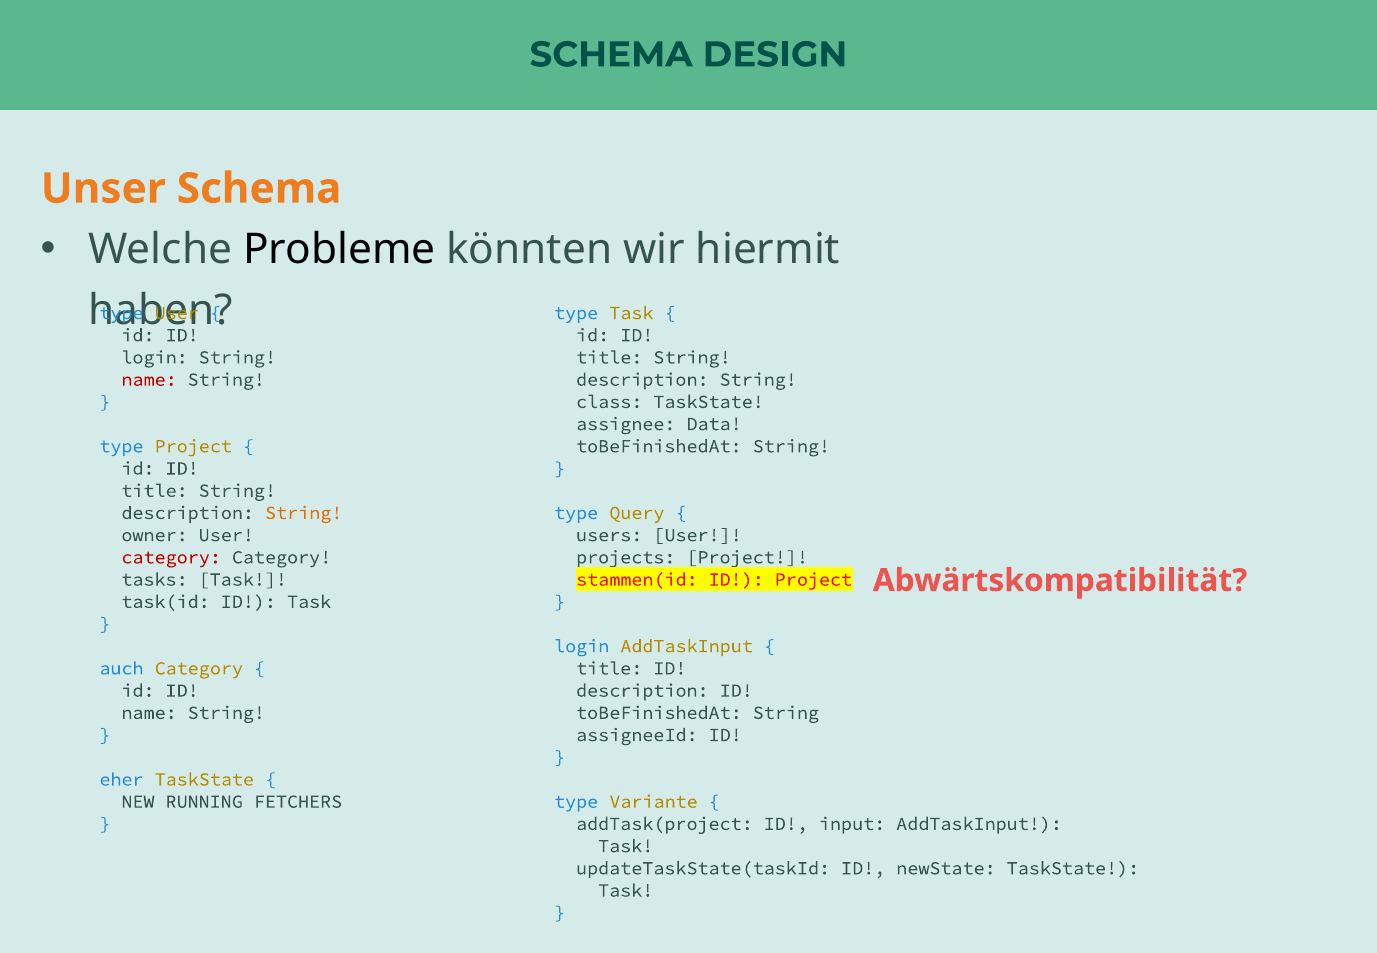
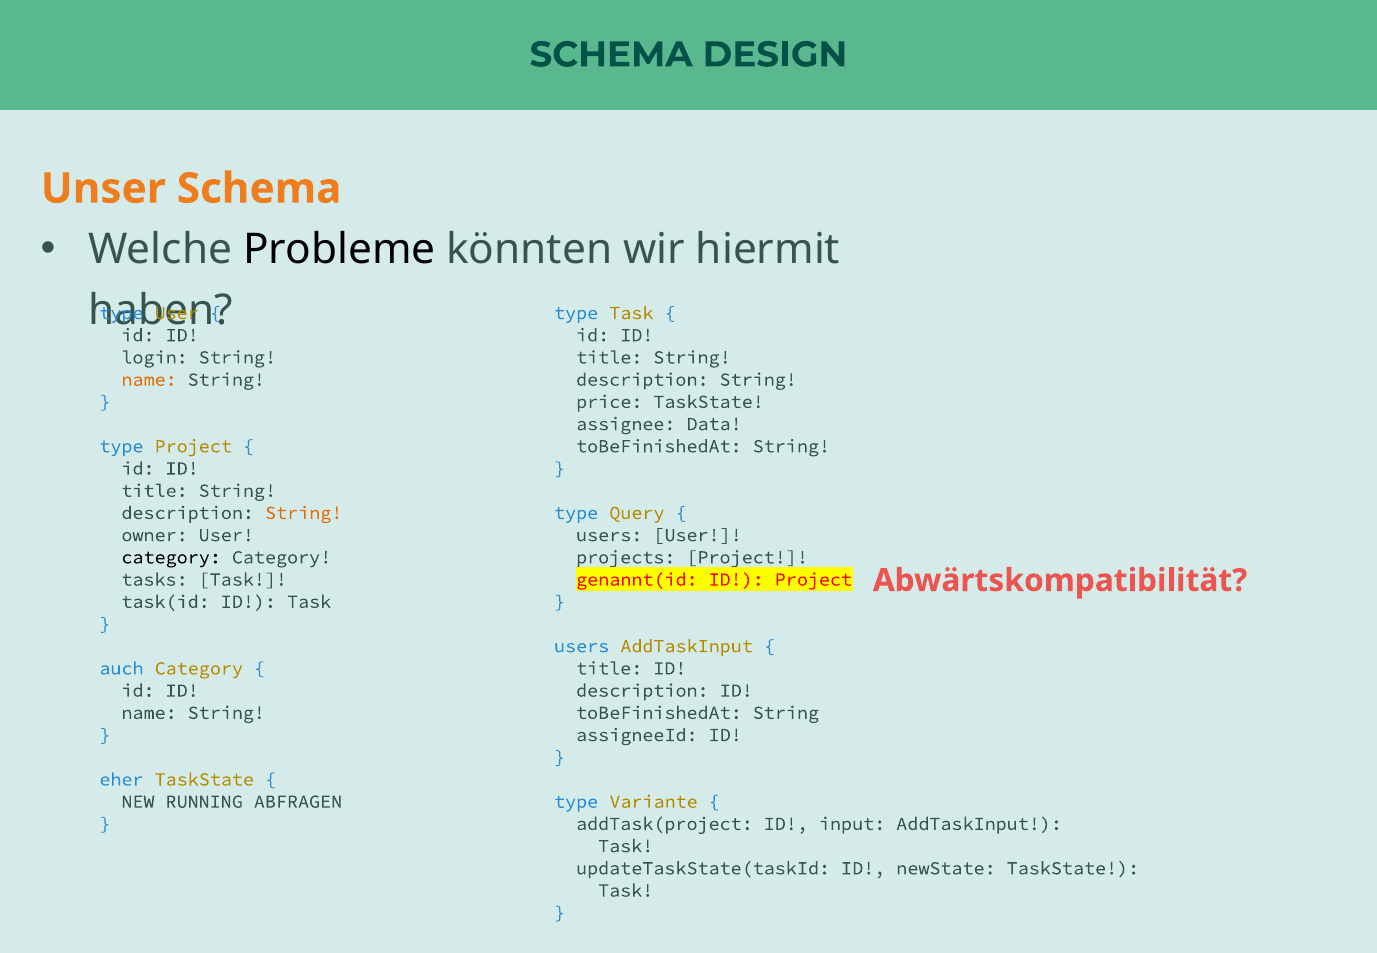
name colour: red -> orange (149, 380)
class: class -> price (609, 402)
category colour: red -> black (171, 557)
stammen(id: stammen(id -> genannt(id (637, 580)
login: login -> users (582, 646)
FETCHERS: FETCHERS -> ABFRAGEN (298, 802)
